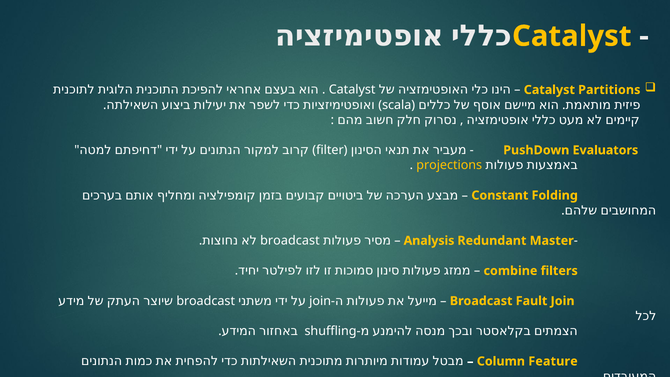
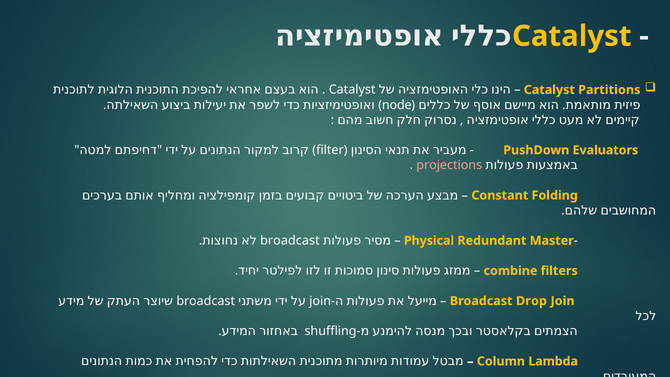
scala: scala -> node (397, 105)
projections colour: yellow -> pink (449, 165)
Analysis: Analysis -> Physical (429, 241)
Fault: Fault -> Drop (531, 301)
Feature: Feature -> Lambda (553, 361)
